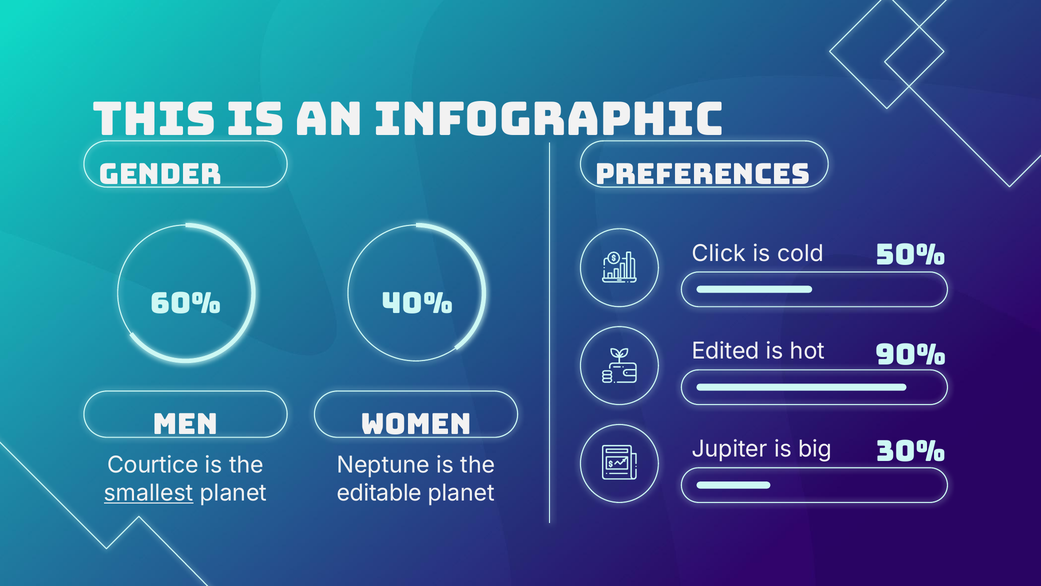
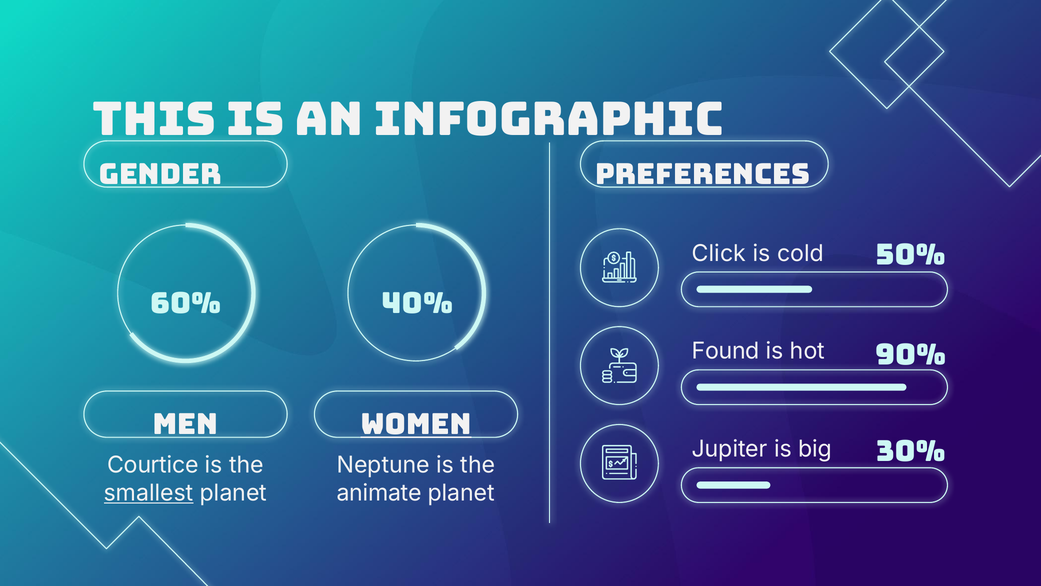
Edited: Edited -> Found (726, 351)
WOMEN underline: none -> present (416, 425)
editable: editable -> animate (379, 493)
